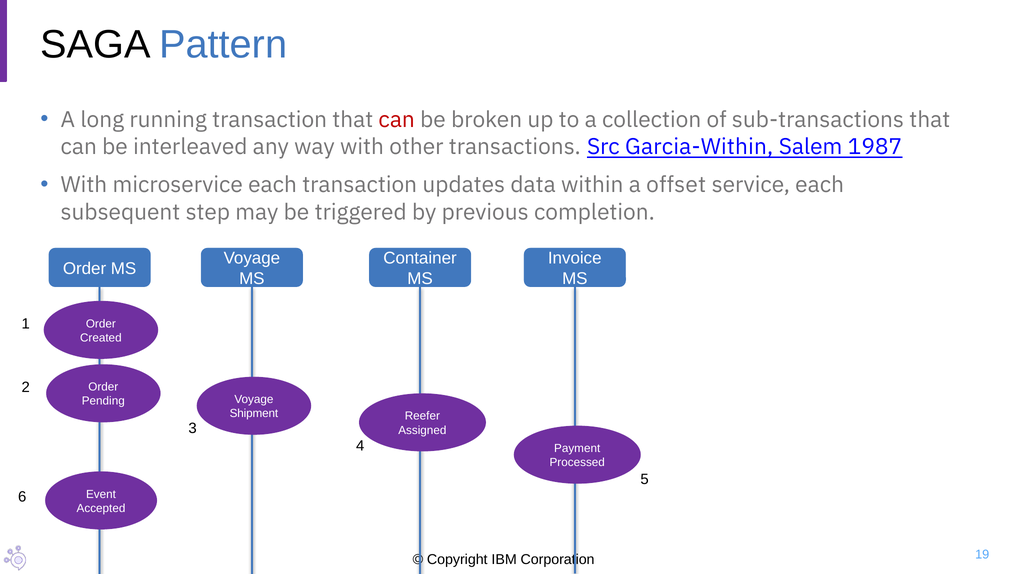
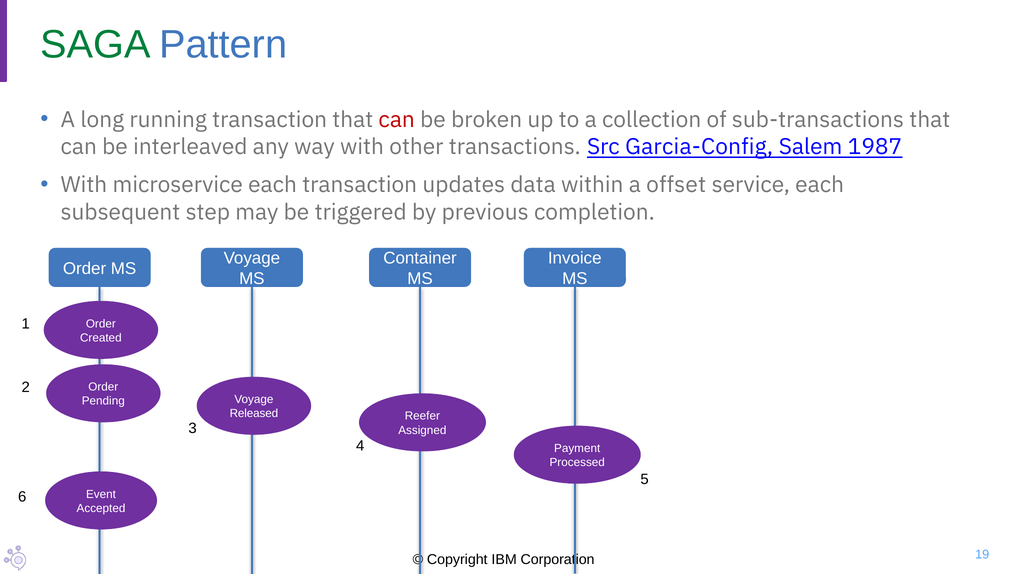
SAGA colour: black -> green (95, 45)
Garcia-Within: Garcia-Within -> Garcia-Config (699, 147)
Shipment: Shipment -> Released (254, 413)
